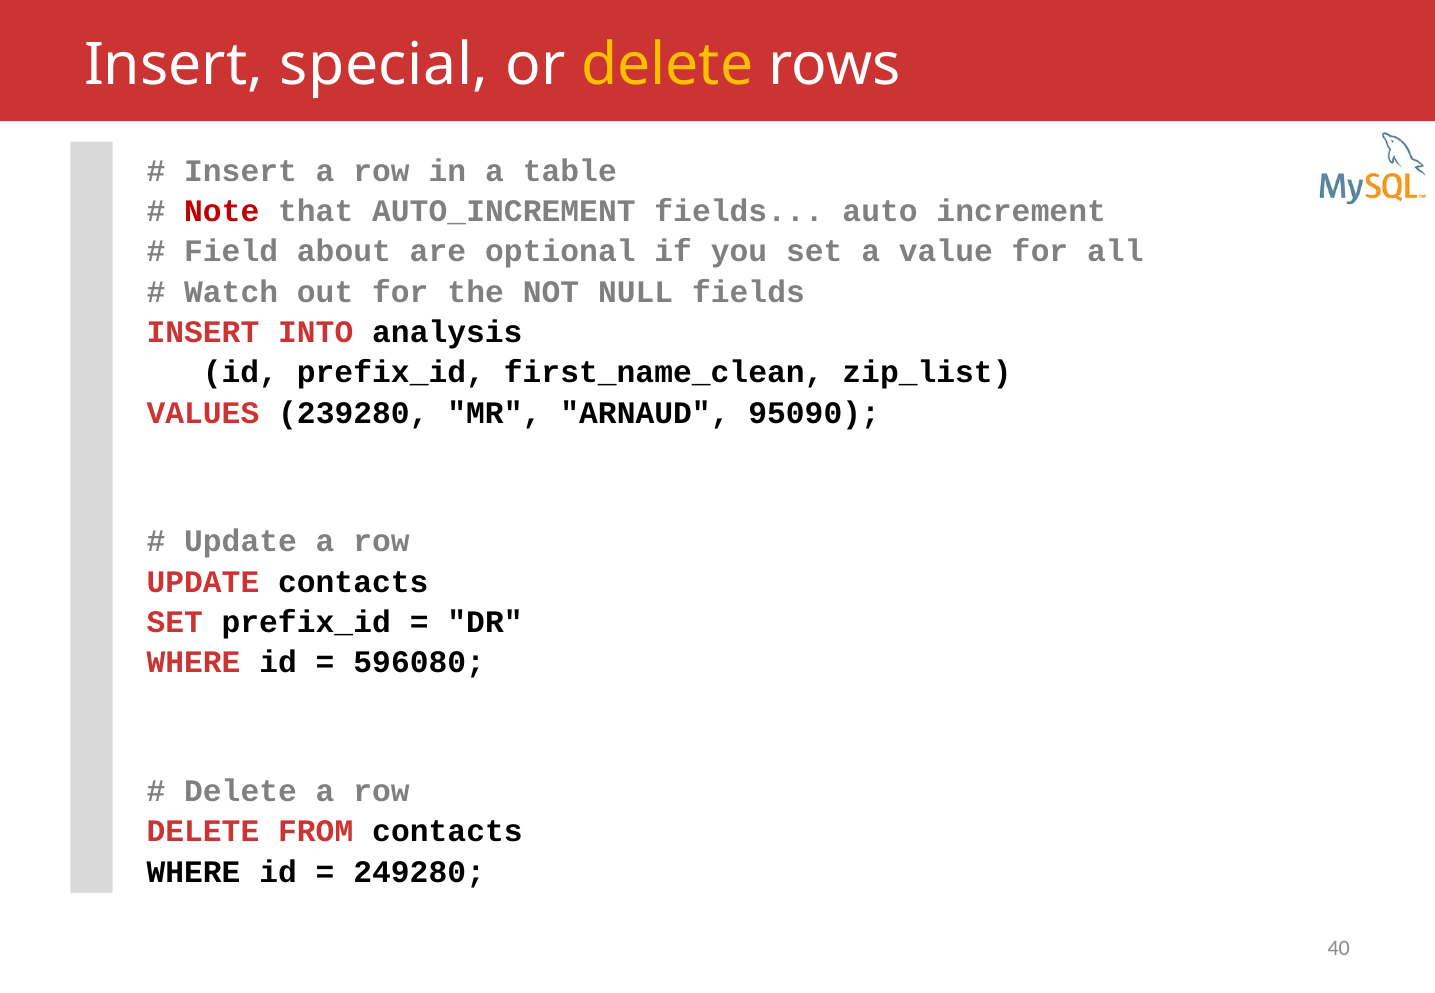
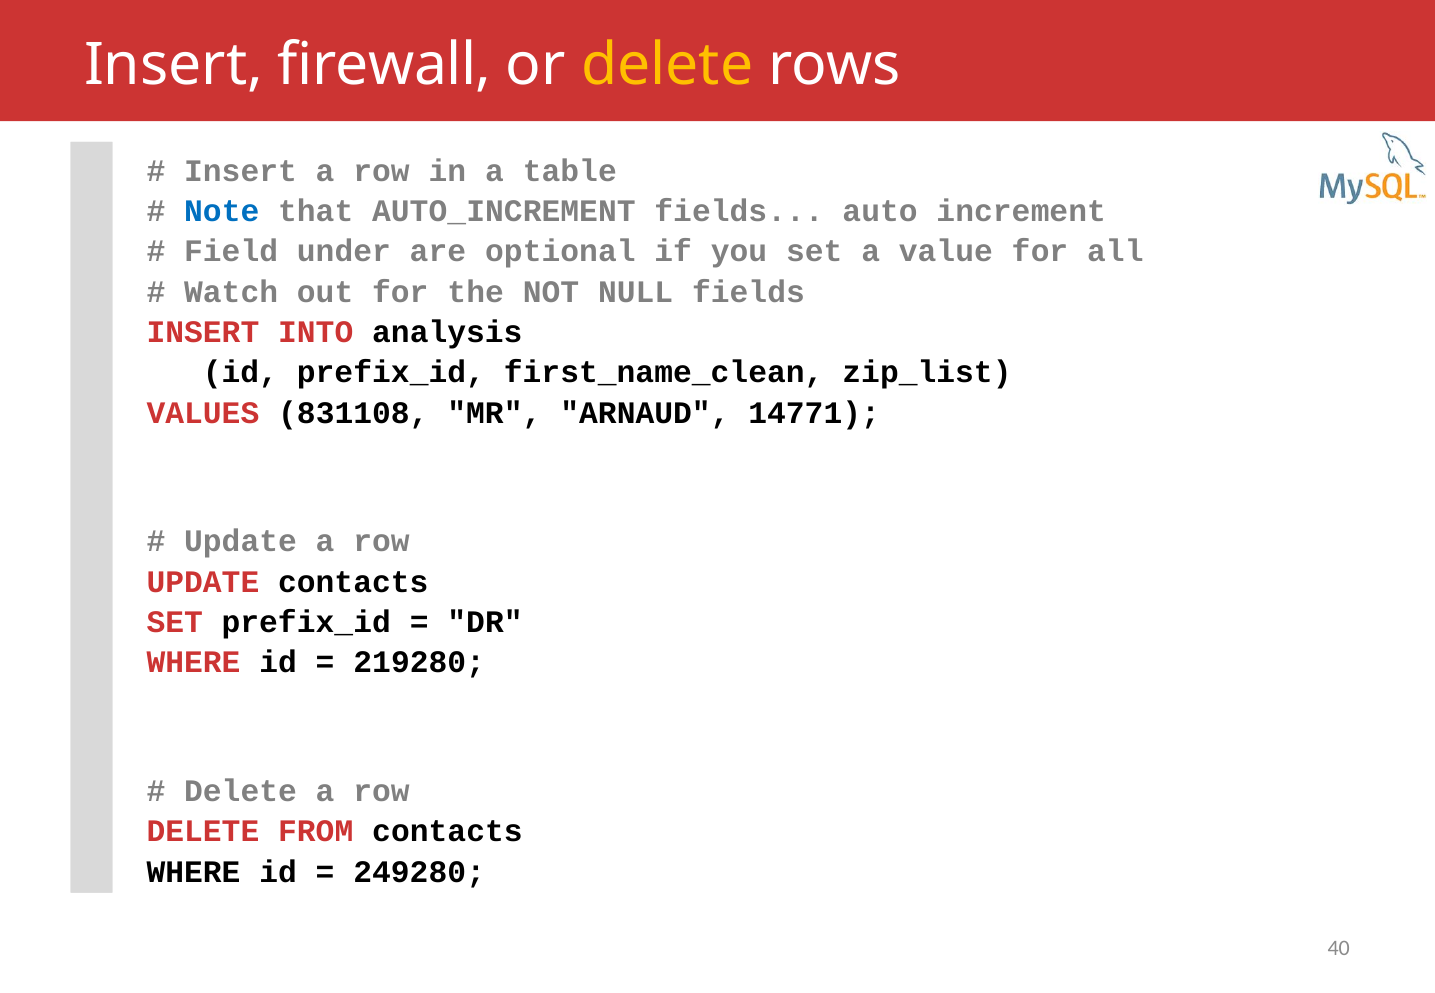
special: special -> firewall (385, 65)
Note colour: red -> blue (222, 211)
about: about -> under (344, 252)
239280: 239280 -> 831108 (353, 413)
95090: 95090 -> 14771 (814, 413)
596080: 596080 -> 219280 (419, 663)
